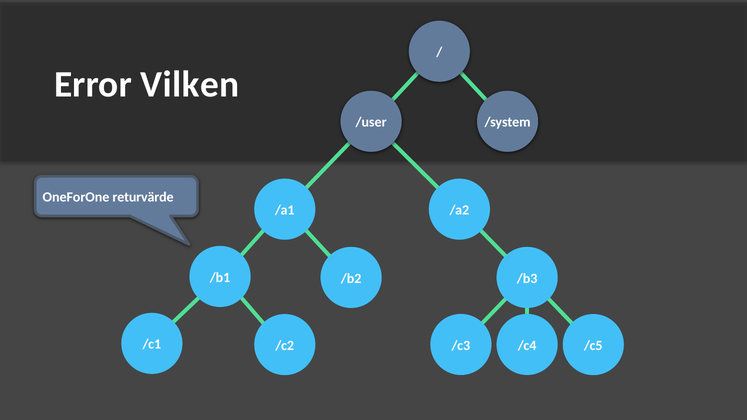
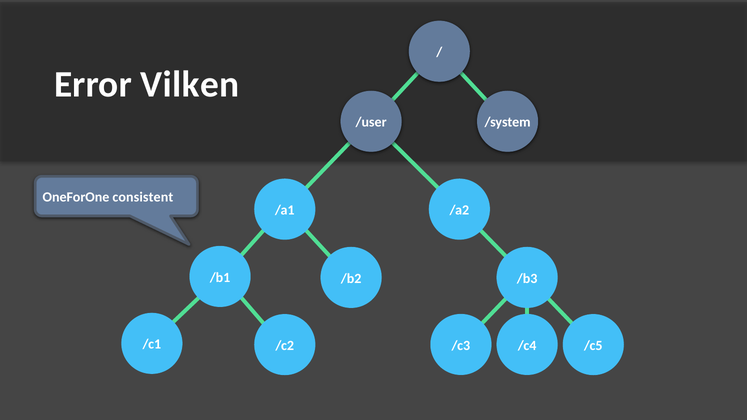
returvärde: returvärde -> consistent (143, 197)
